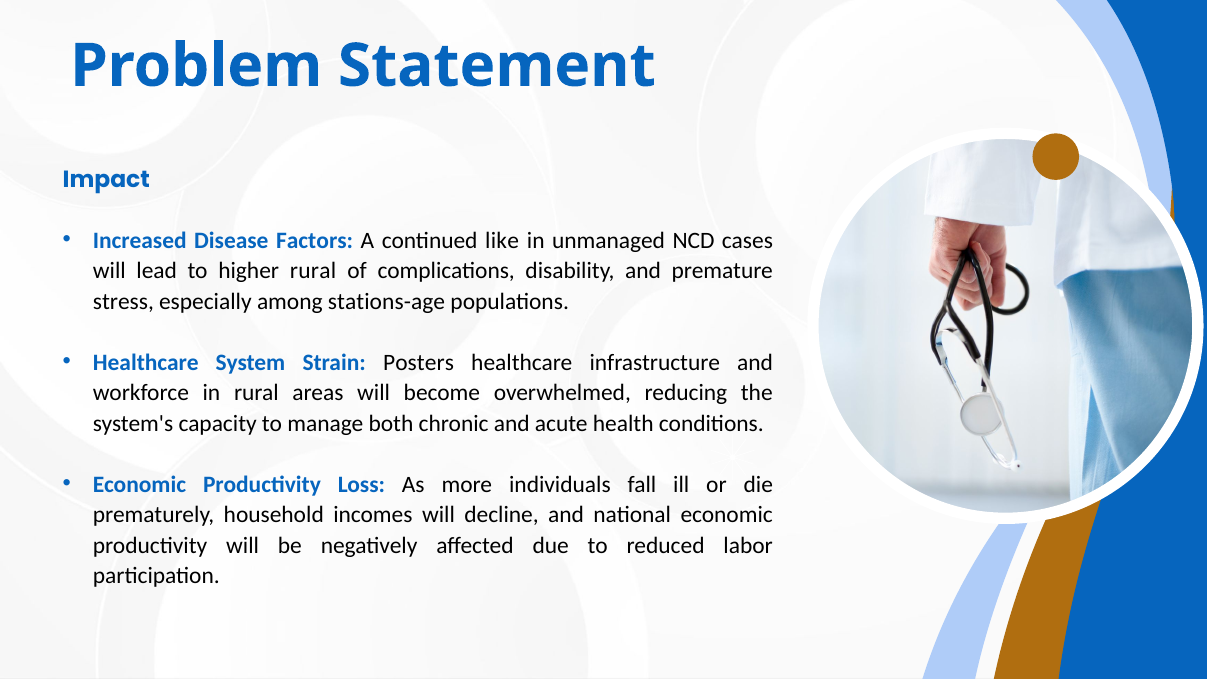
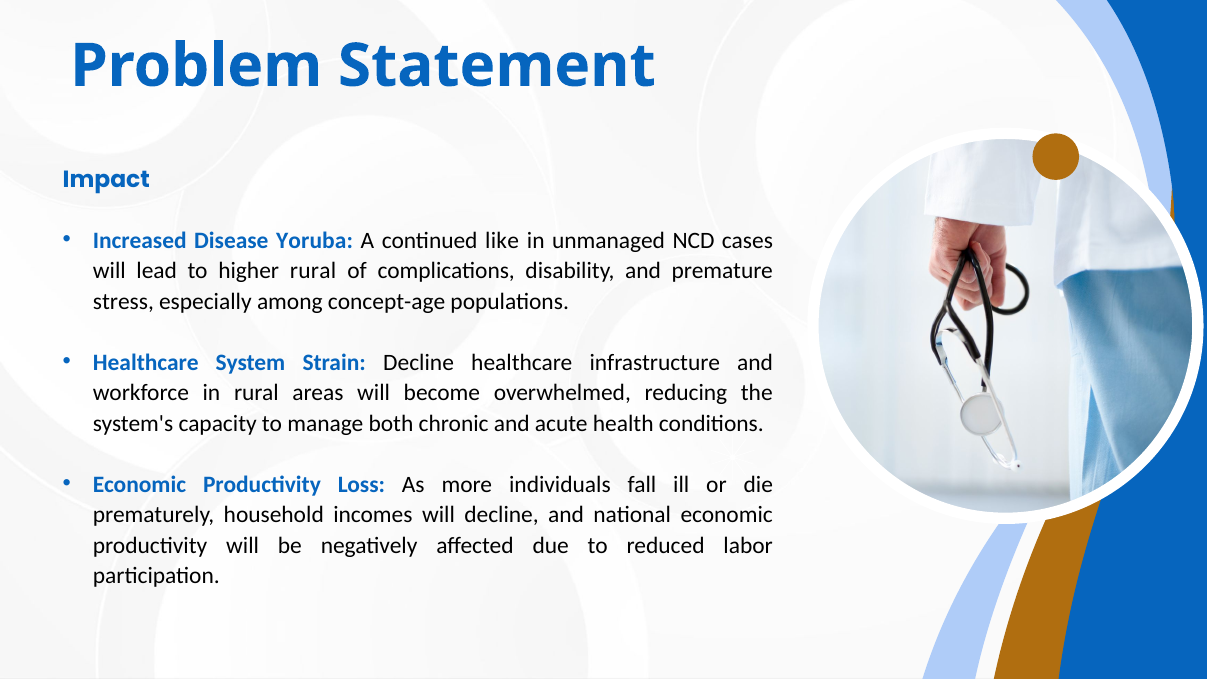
Factors: Factors -> Yoruba (315, 240)
stations-age: stations-age -> concept-age (387, 301)
Strain Posters: Posters -> Decline (419, 362)
